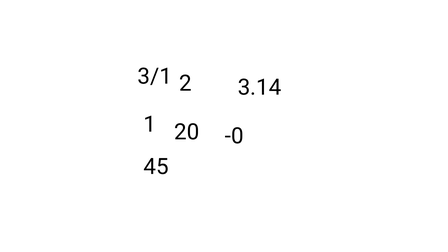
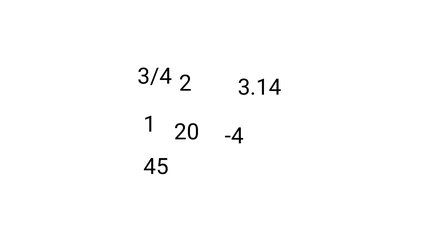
3/1: 3/1 -> 3/4 (155, 76)
-0: -0 -> -4 (234, 136)
